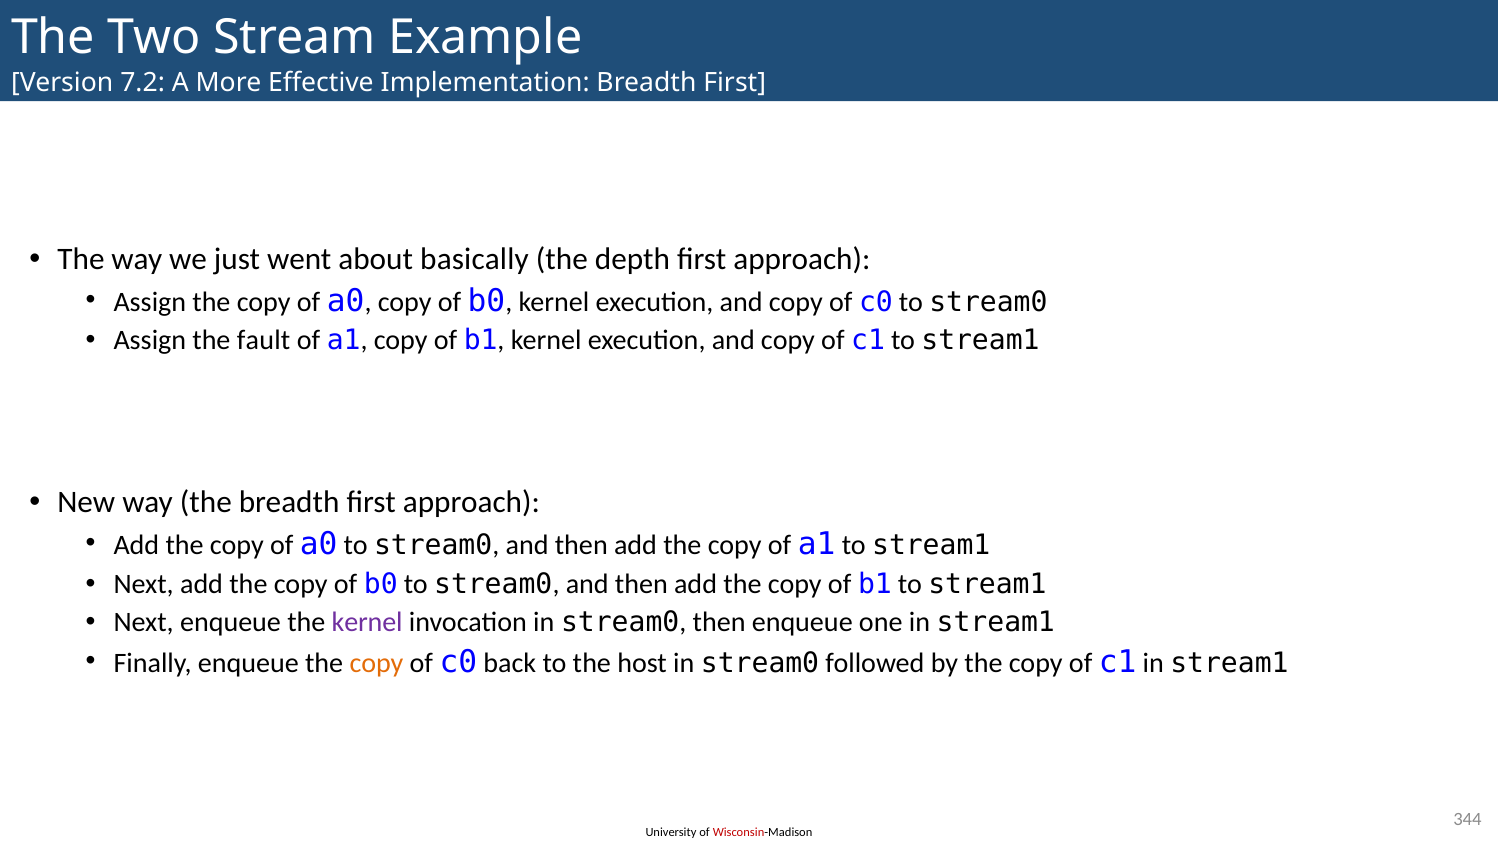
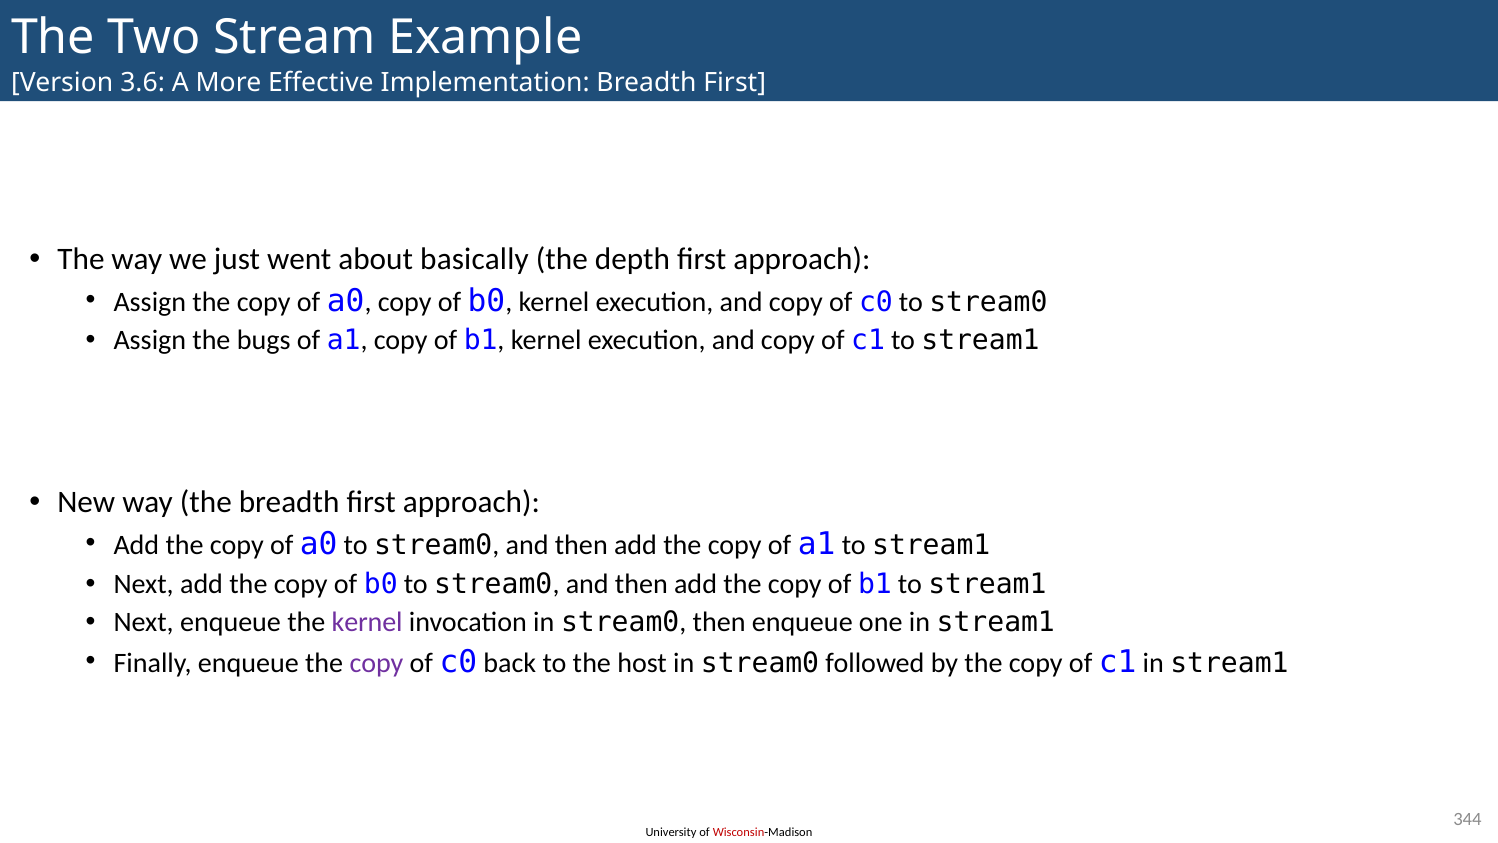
7.2: 7.2 -> 3.6 (143, 82)
fault: fault -> bugs (264, 340)
copy colour: orange -> purple (376, 663)
